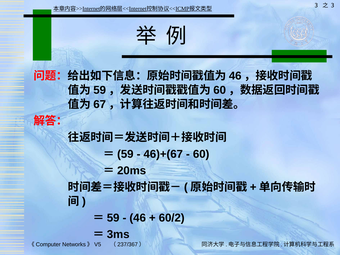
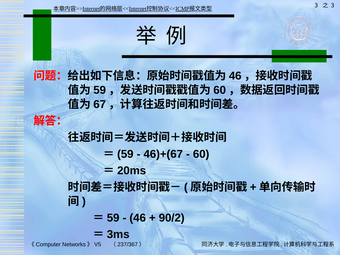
60/2: 60/2 -> 90/2 (172, 218)
